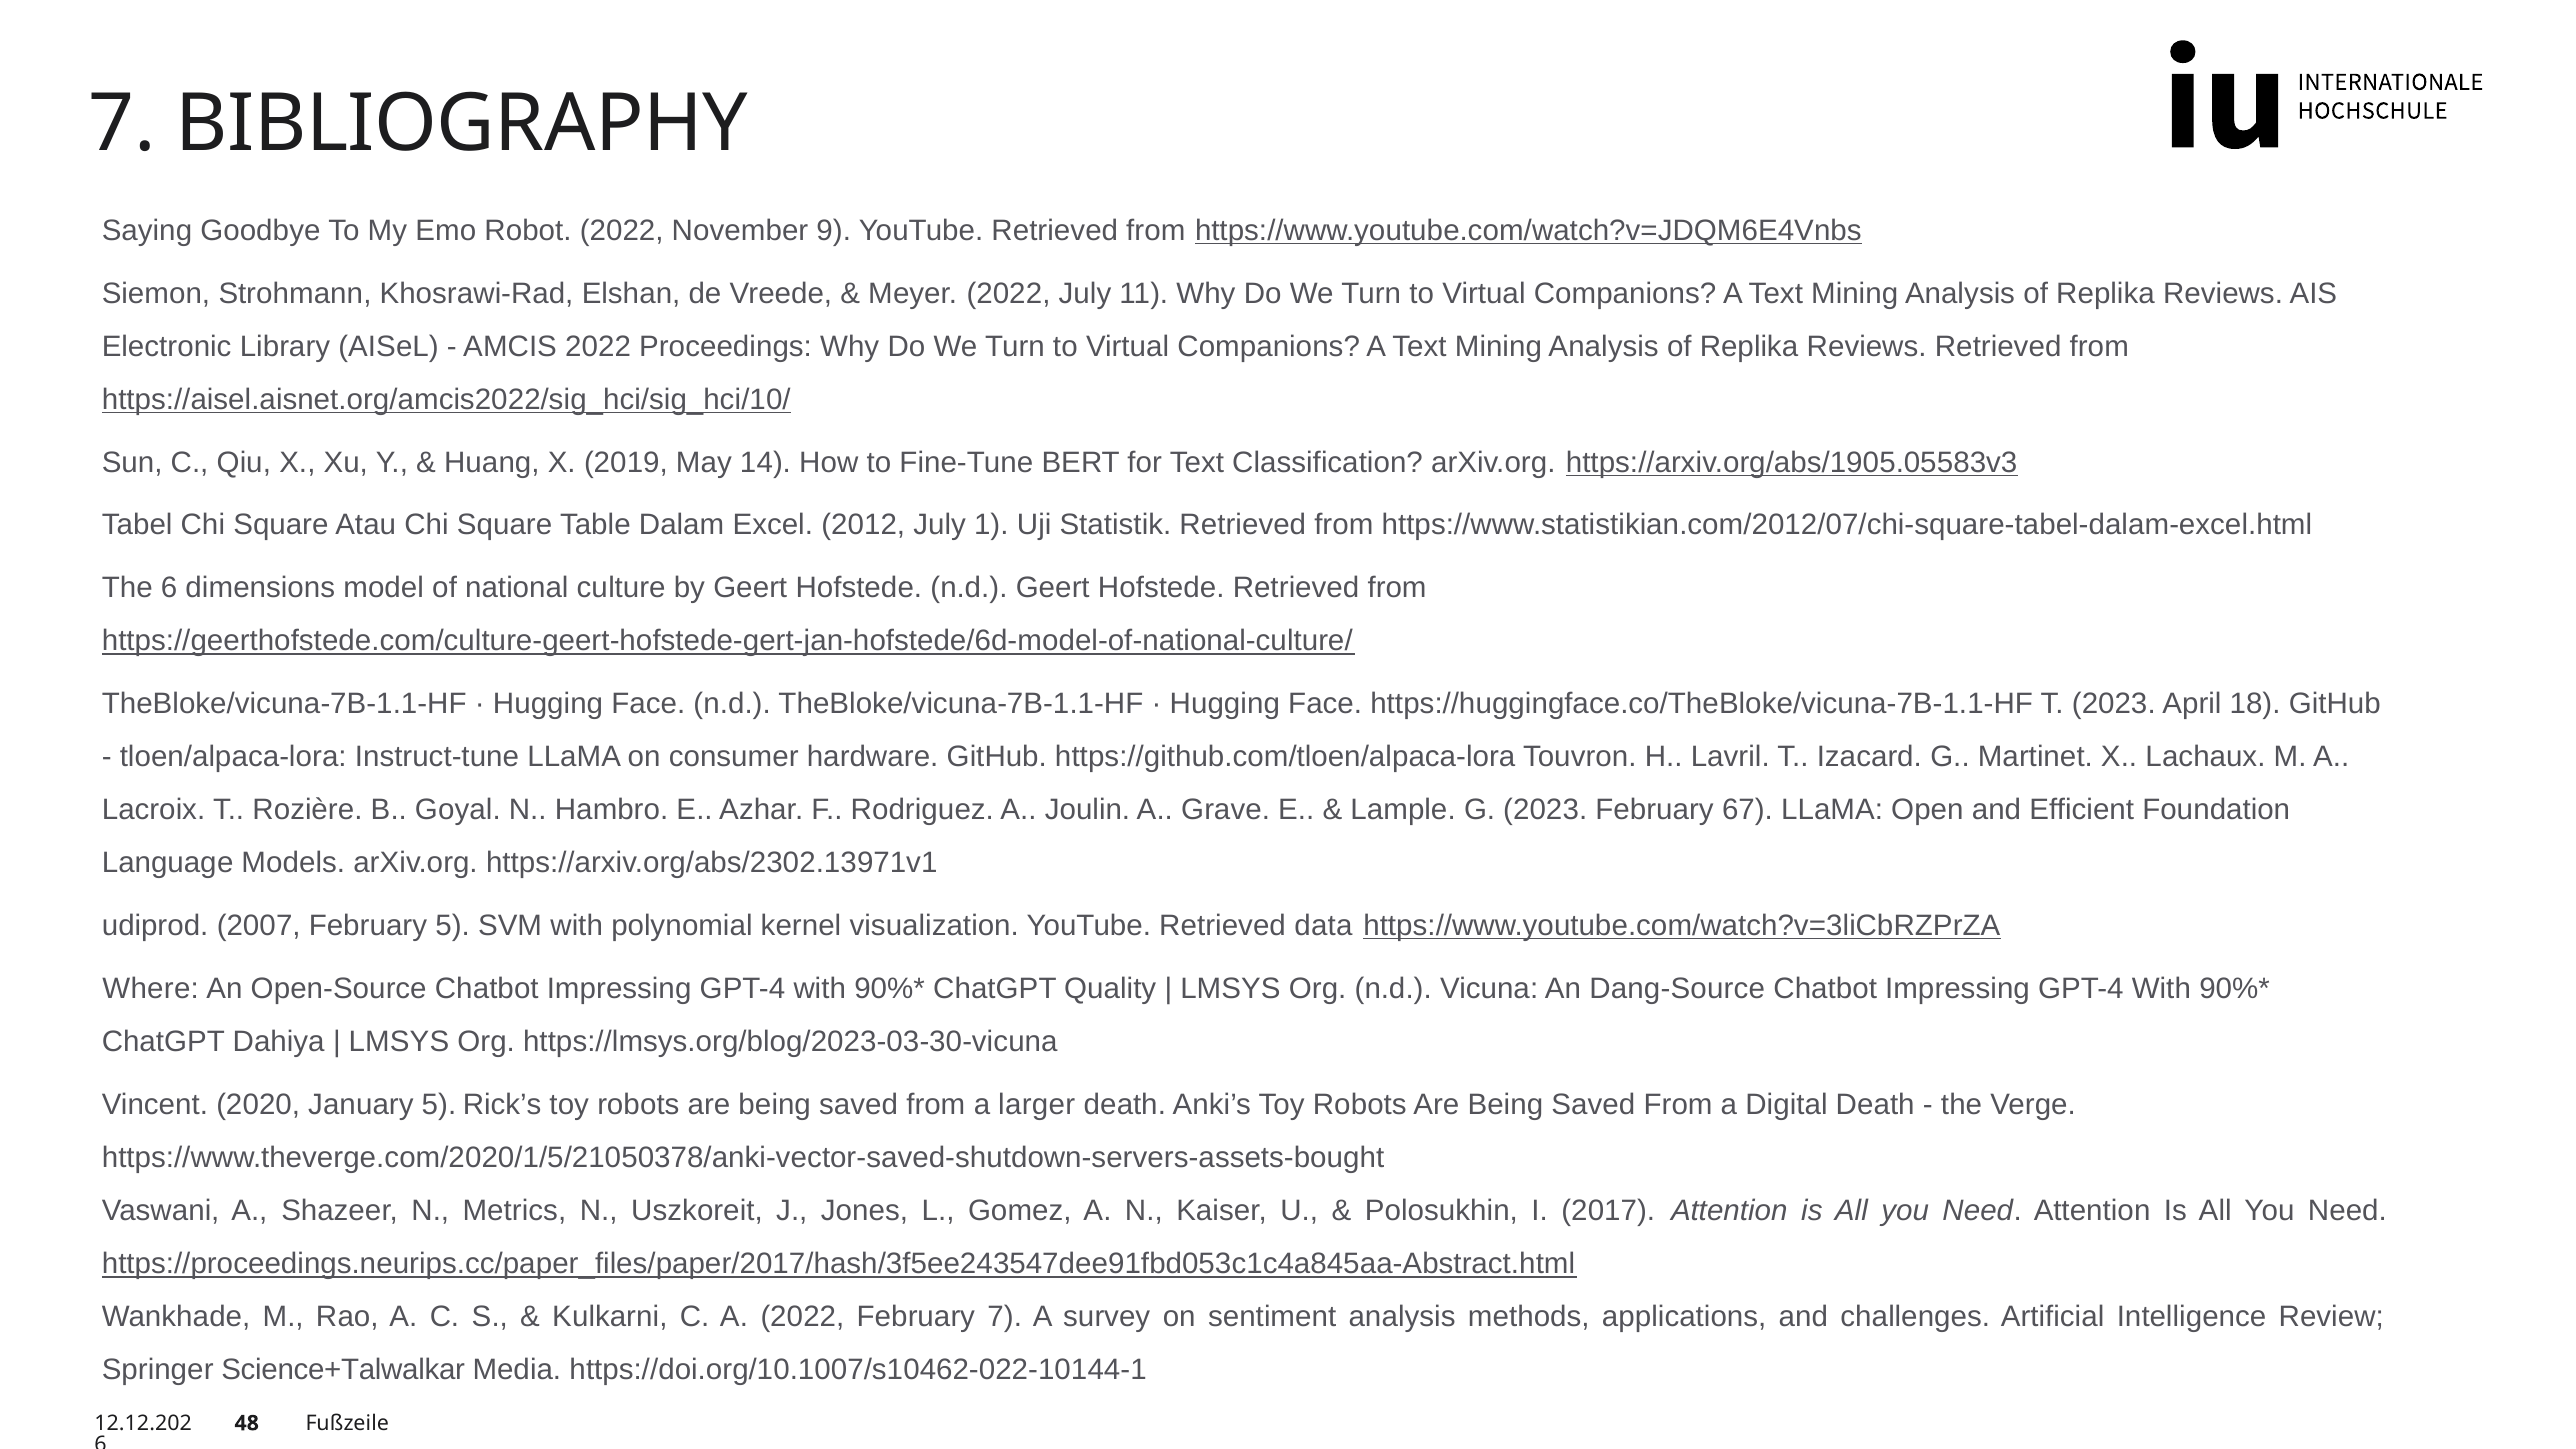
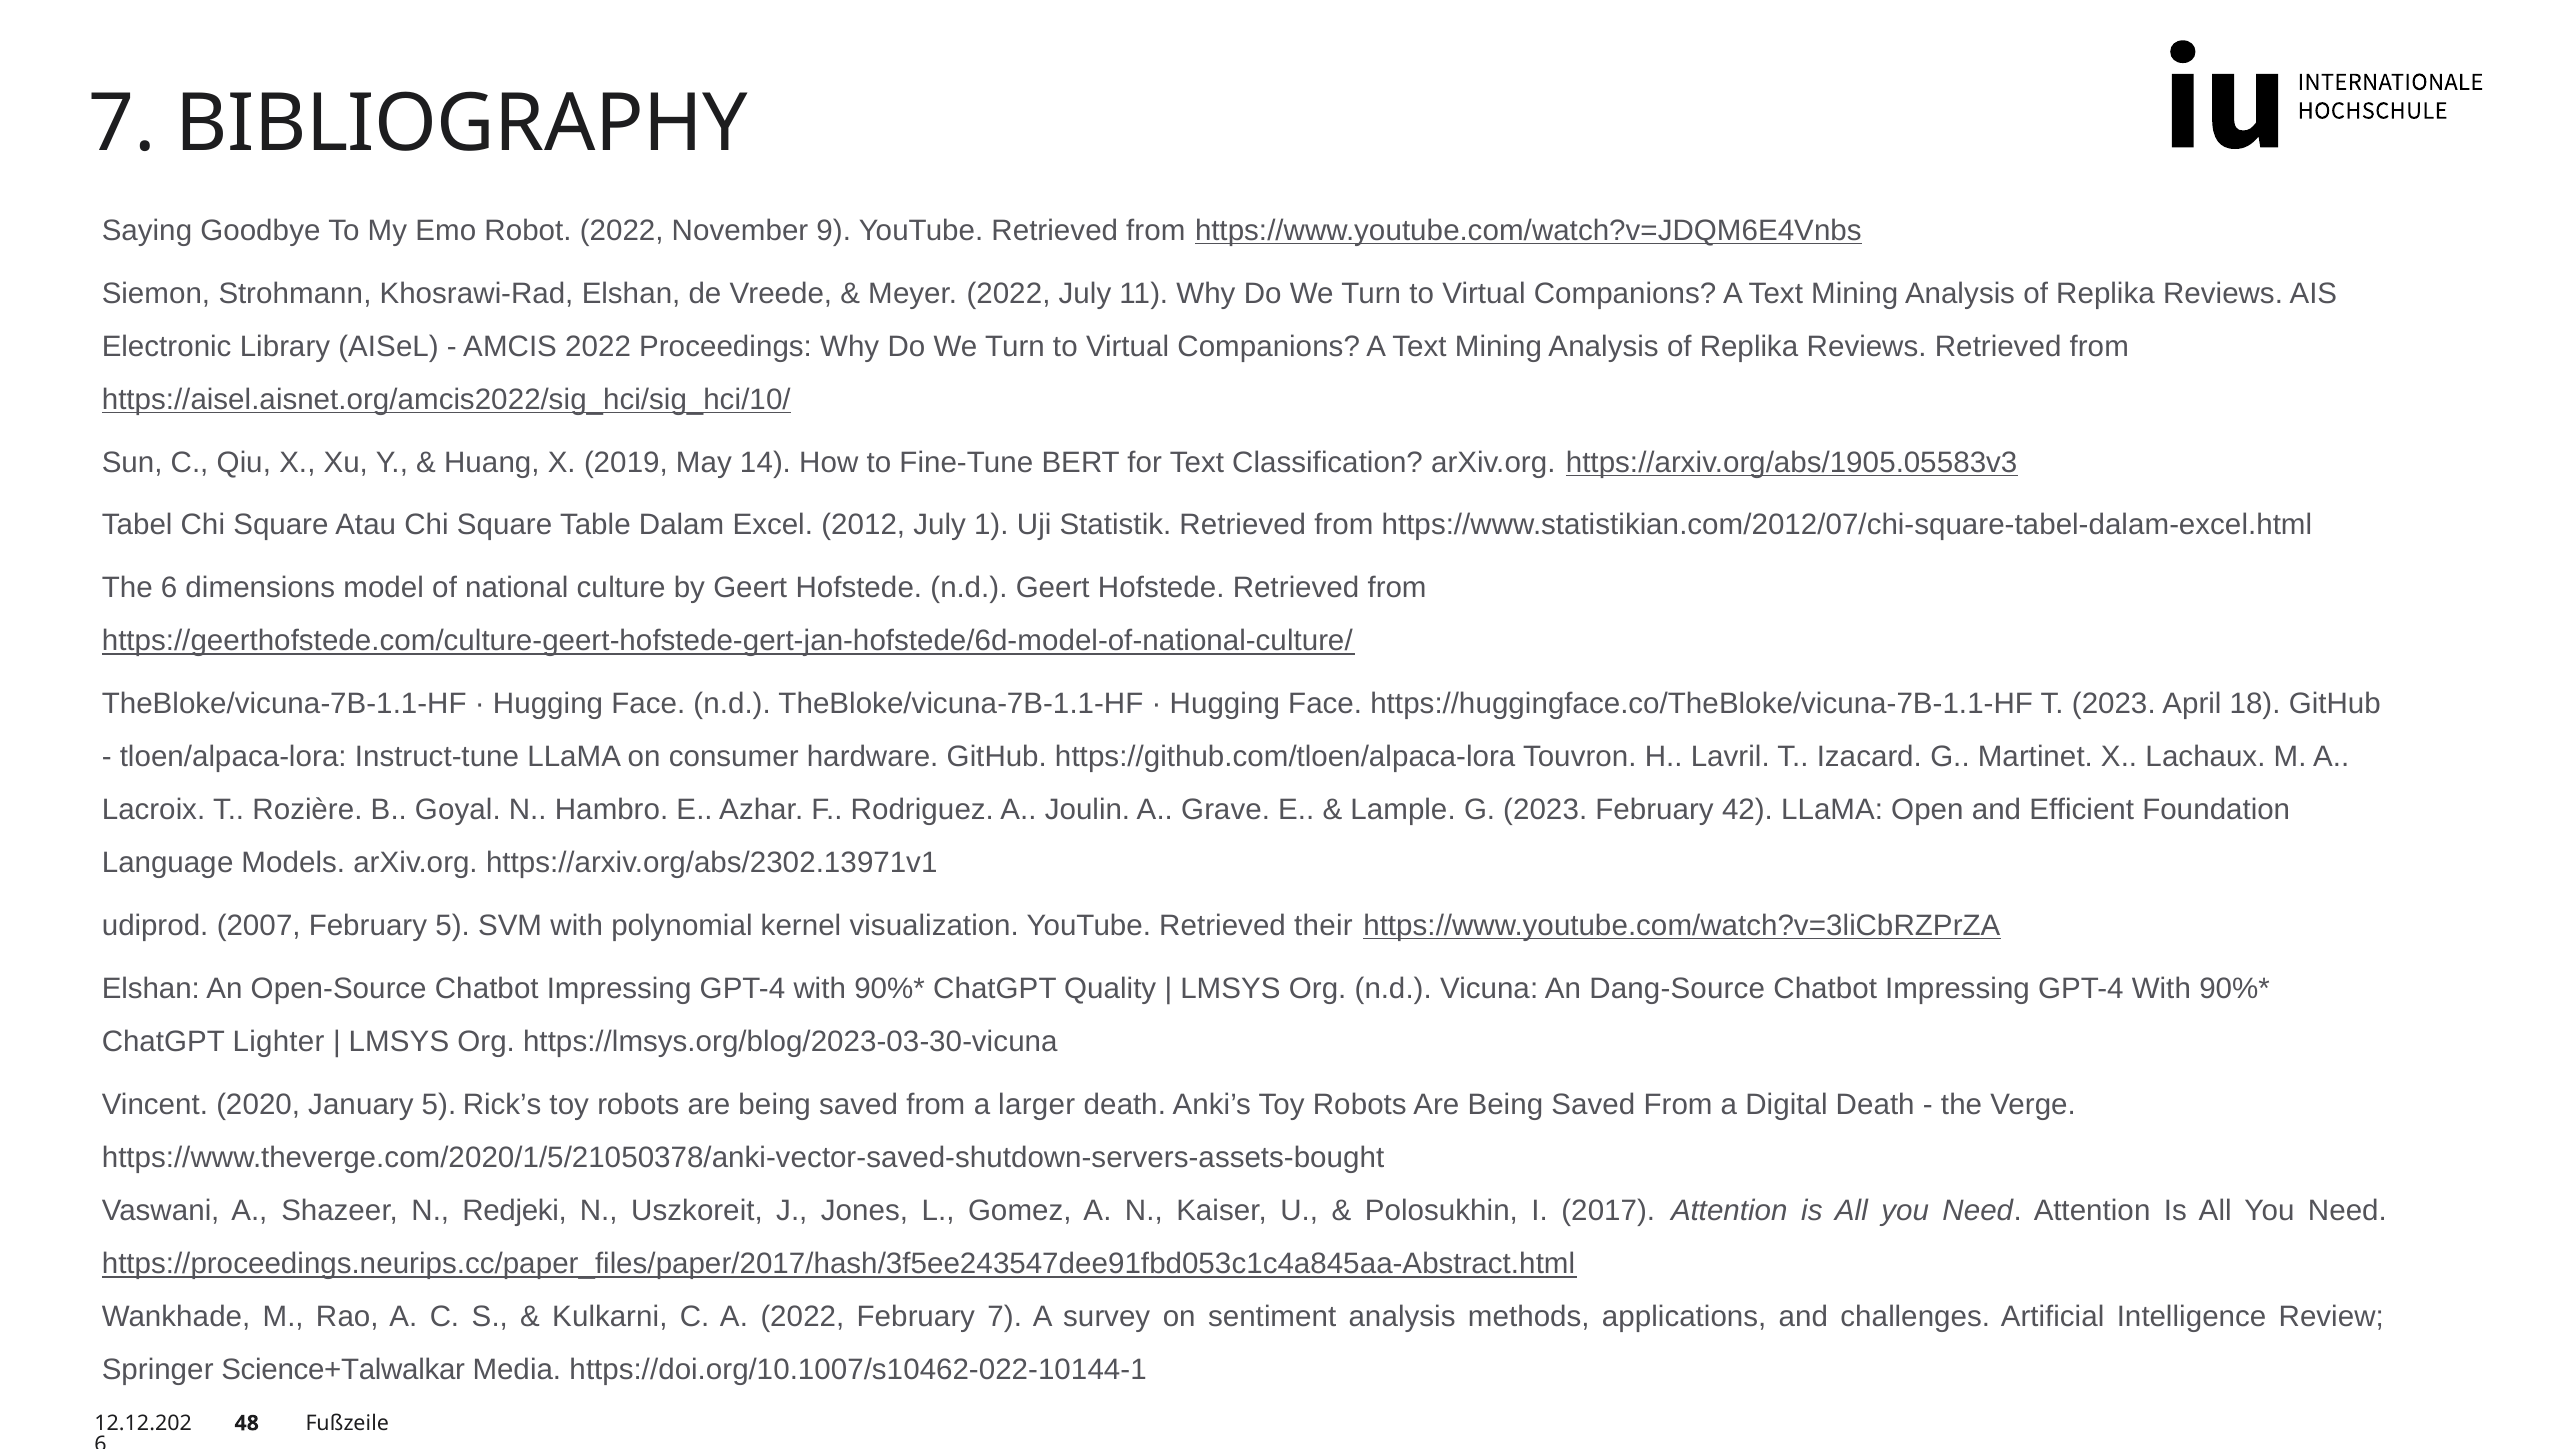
67: 67 -> 42 (1747, 810)
data: data -> their (1323, 926)
Where: Where -> Elshan (151, 988)
Dahiya: Dahiya -> Lighter (279, 1042)
Metrics: Metrics -> Redjeki (515, 1211)
